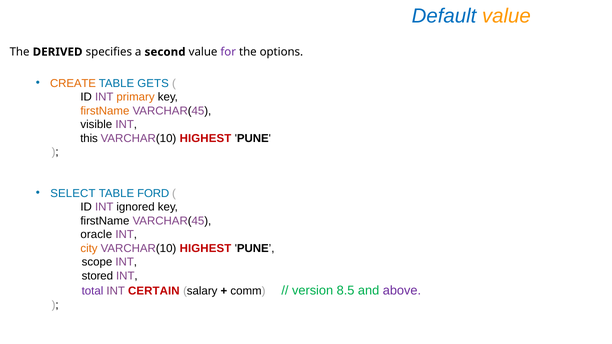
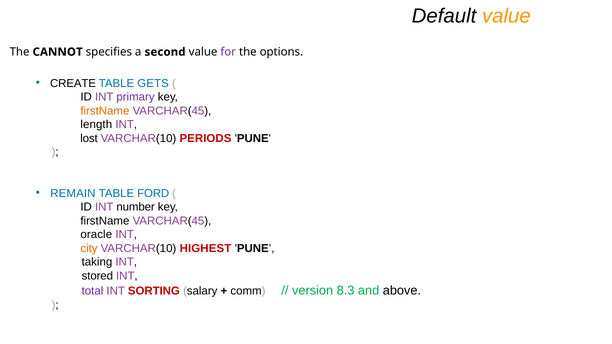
Default colour: blue -> black (444, 16)
DERIVED: DERIVED -> CANNOT (58, 52)
CREATE colour: orange -> black (73, 83)
primary colour: orange -> purple (136, 97)
visible: visible -> length (96, 125)
this: this -> lost (89, 138)
HIGHEST: HIGHEST -> PERIODS (205, 138)
SELECT: SELECT -> REMAIN (73, 193)
ignored: ignored -> number (136, 207)
scope: scope -> taking (97, 262)
CERTAIN: CERTAIN -> SORTING (154, 291)
8.5: 8.5 -> 8.3 (346, 291)
above colour: purple -> black (402, 291)
